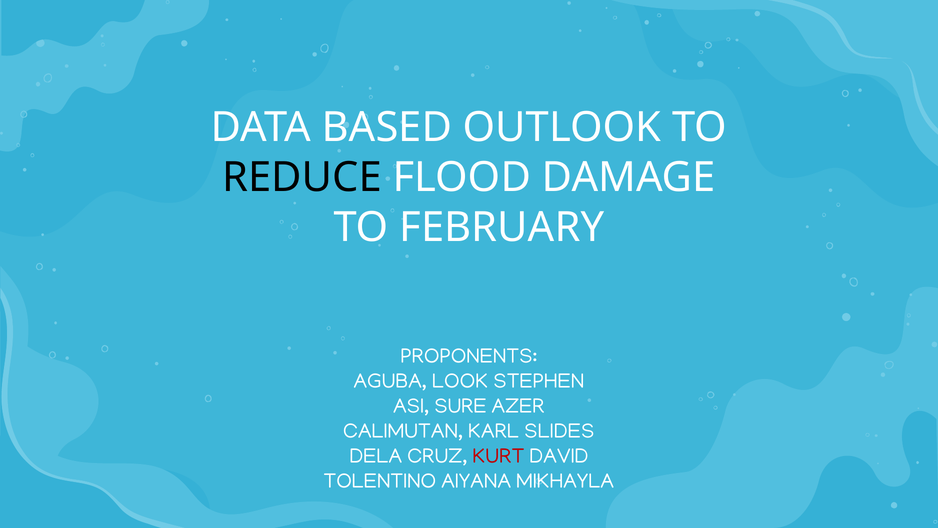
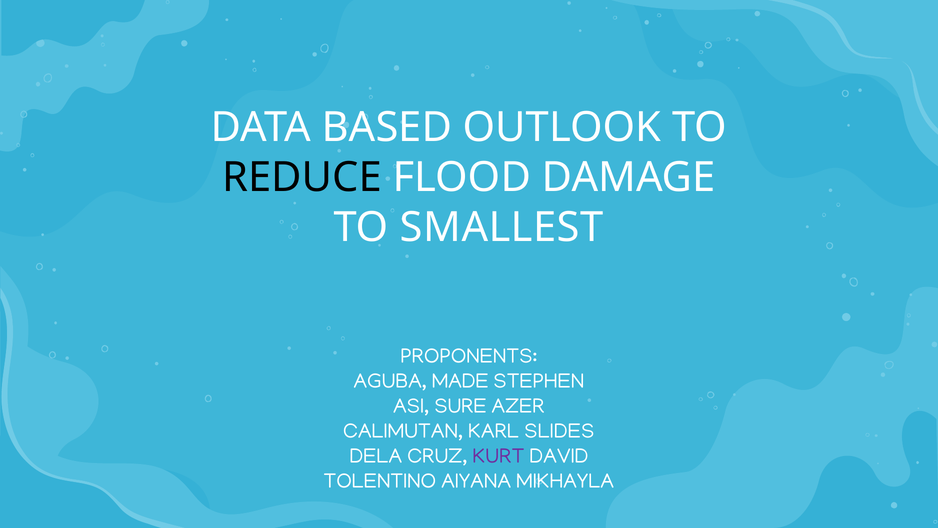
FEBRUARY: FEBRUARY -> SMALLEST (502, 228)
LOOK: LOOK -> MADE (460, 381)
KURT colour: red -> purple (498, 456)
